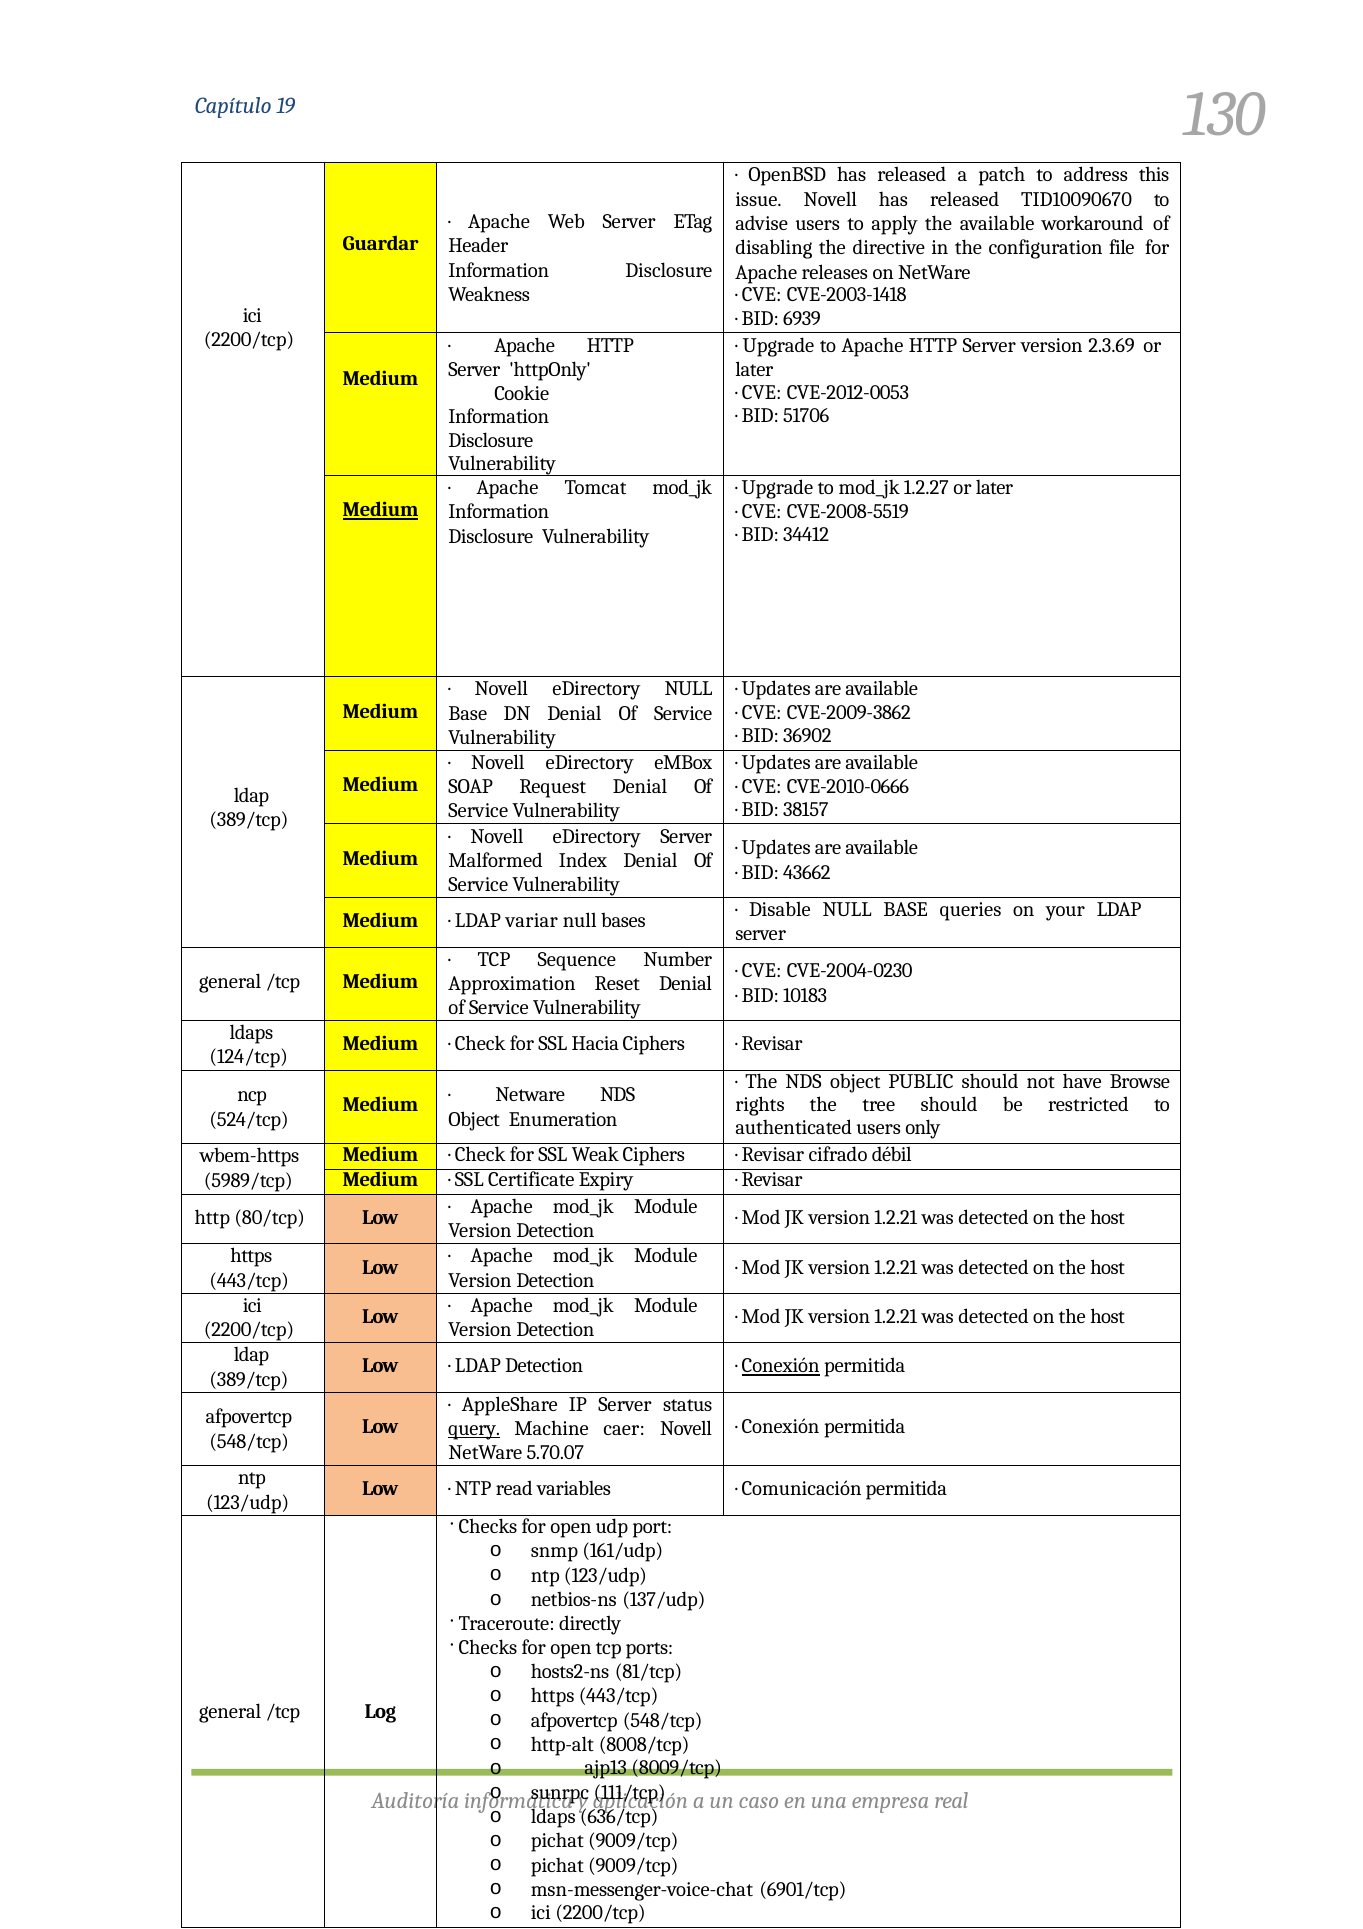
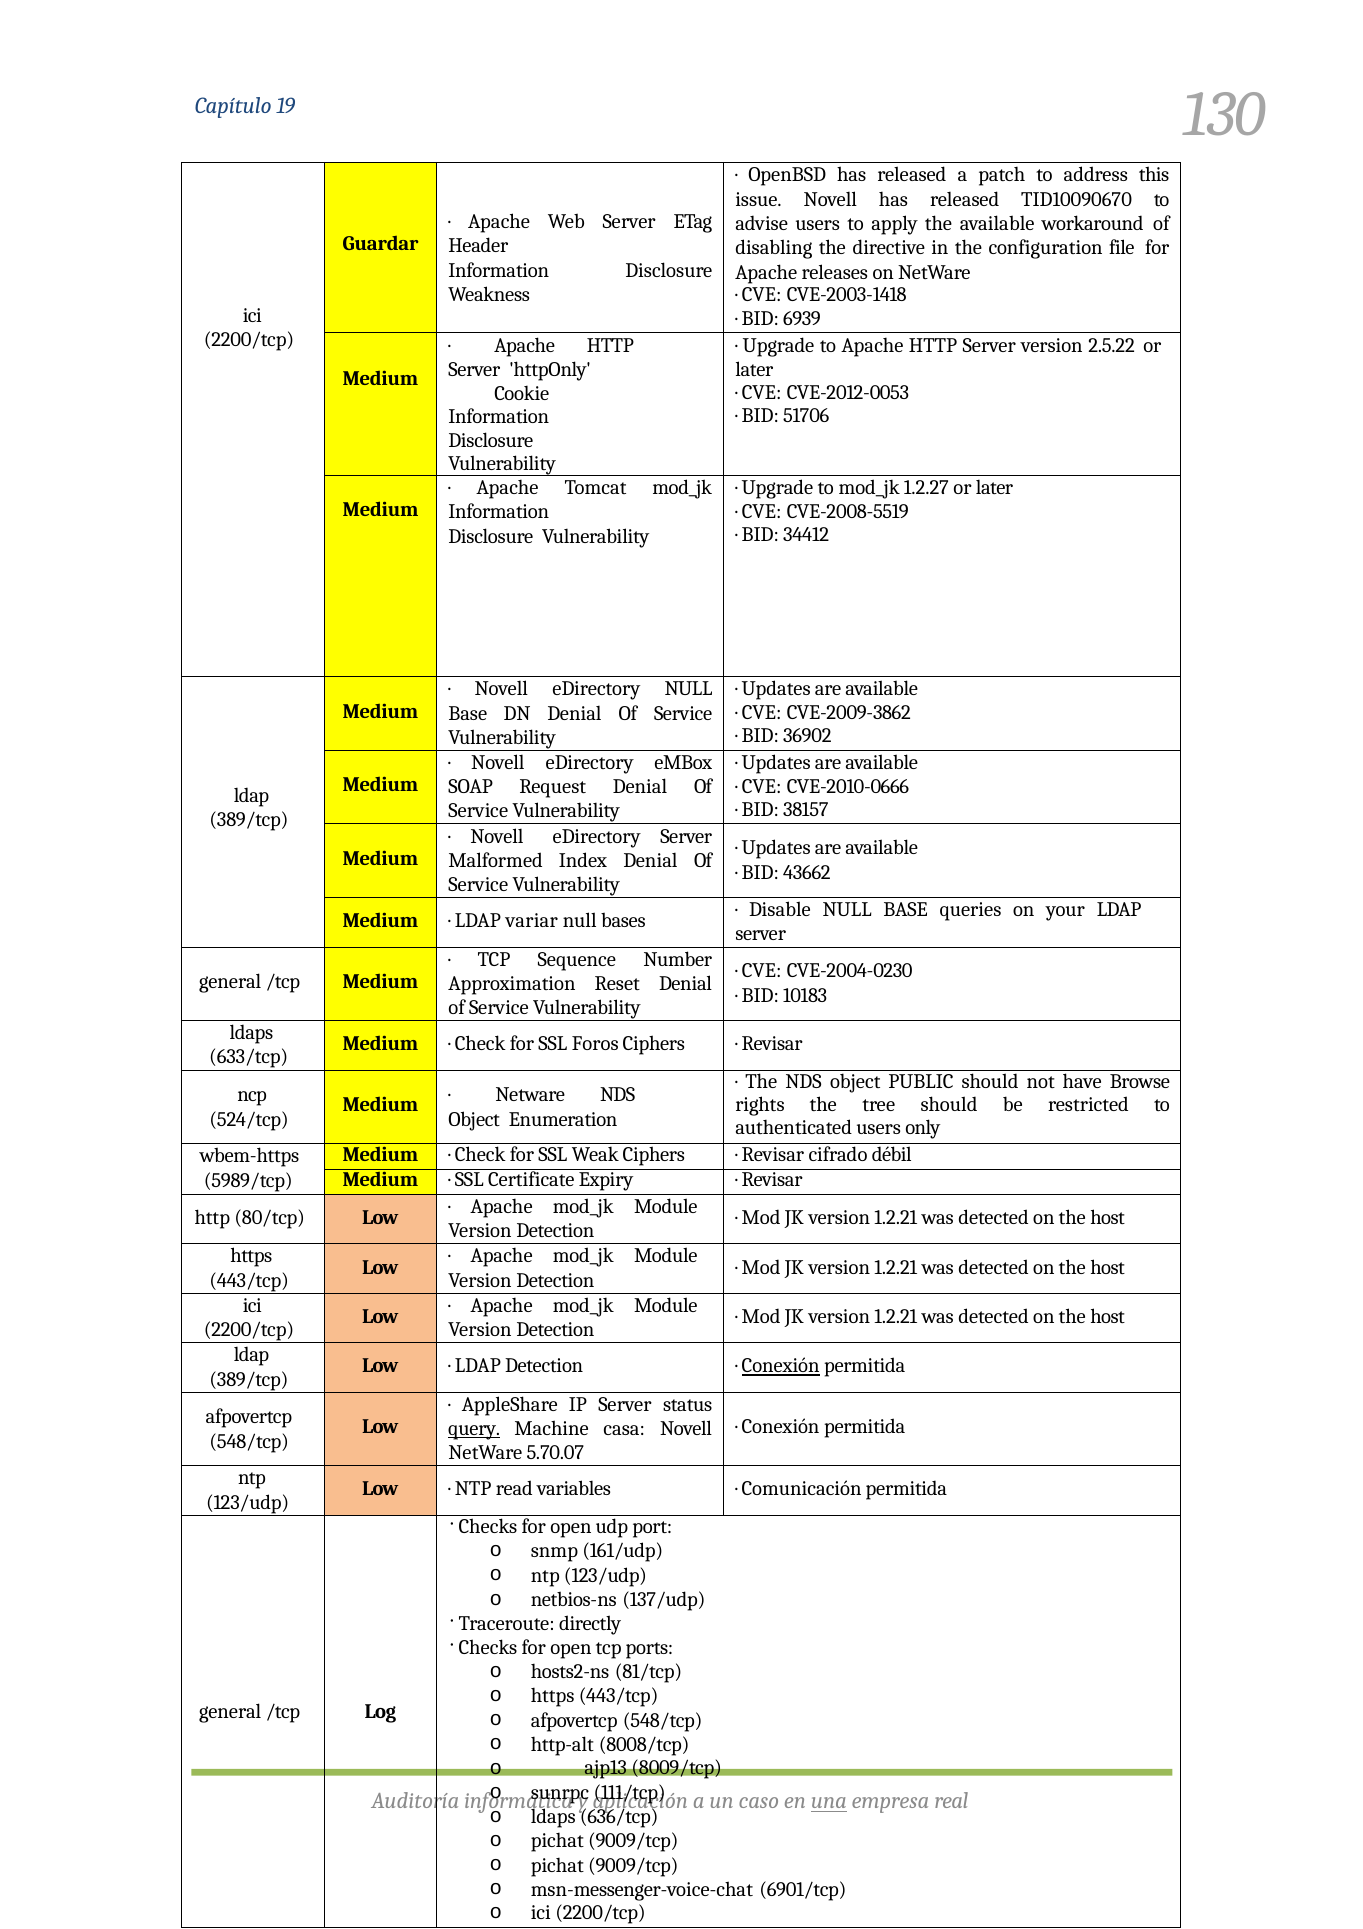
2.3.69: 2.3.69 -> 2.5.22 (1112, 345)
Medium underline: present -> none (381, 510)
Hacia: Hacia -> Foros (595, 1044)
124/tcp: 124/tcp -> 633/tcp (249, 1057)
caer: caer -> casa (624, 1429)
una underline: none -> present (829, 1801)
